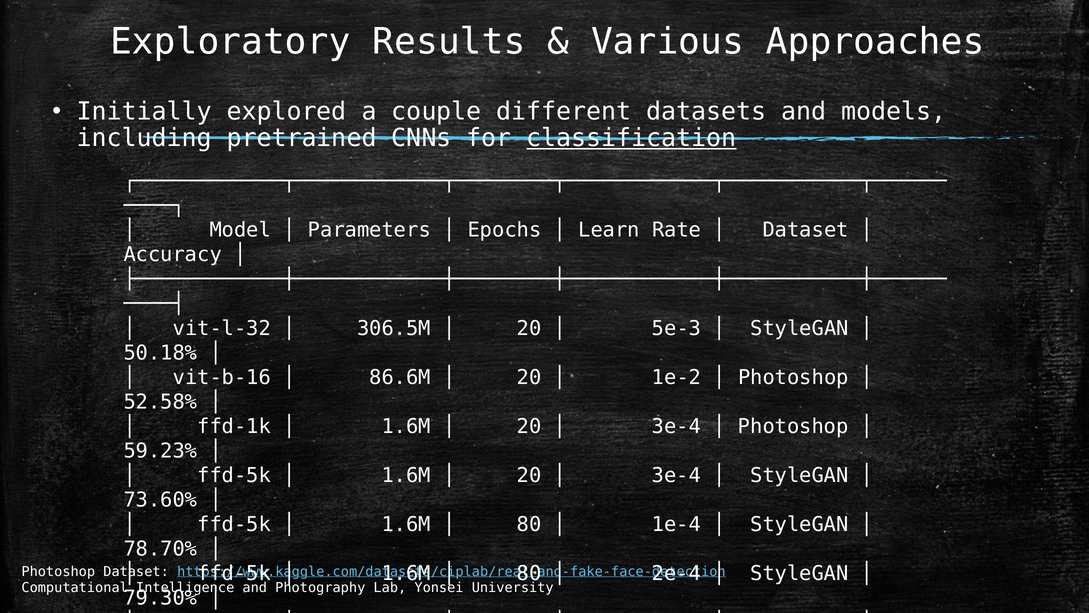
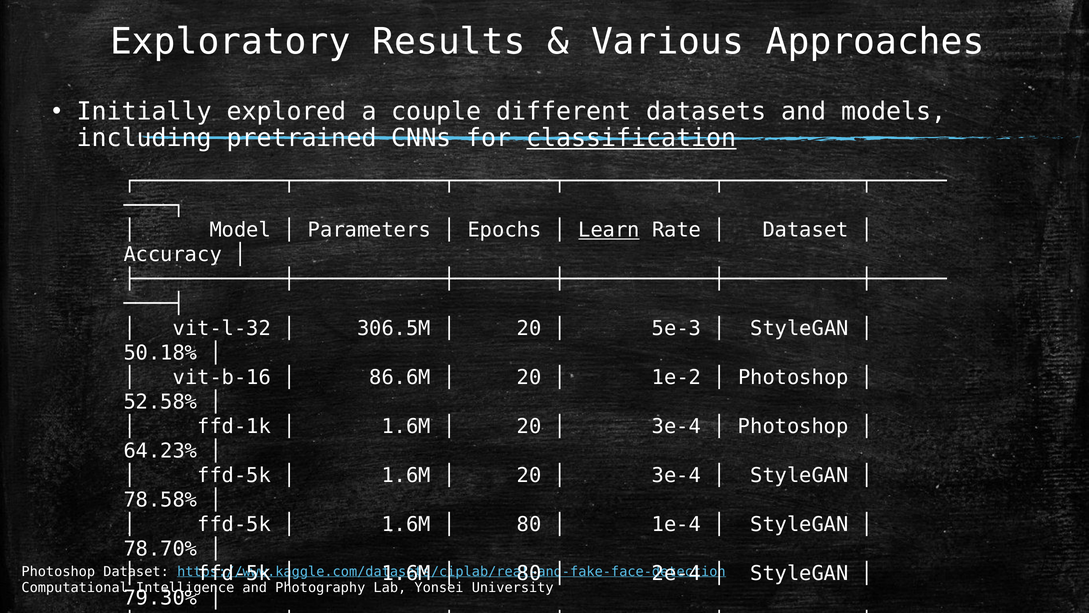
Learn underline: none -> present (609, 230)
59.23%: 59.23% -> 64.23% (160, 451)
73.60%: 73.60% -> 78.58% (160, 500)
